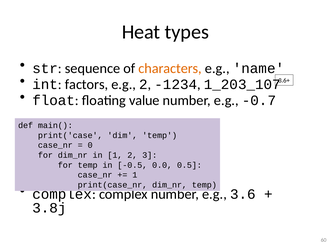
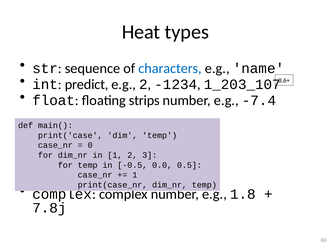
characters colour: orange -> blue (170, 69)
factors: factors -> predict (87, 85)
value: value -> strips (144, 101)
-0.7: -0.7 -> -7.4 (259, 101)
3.6: 3.6 -> 1.8 (243, 194)
3.8j: 3.8j -> 7.8j (49, 208)
